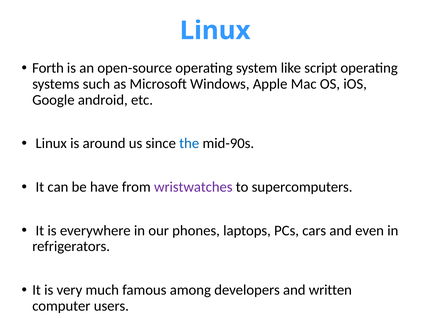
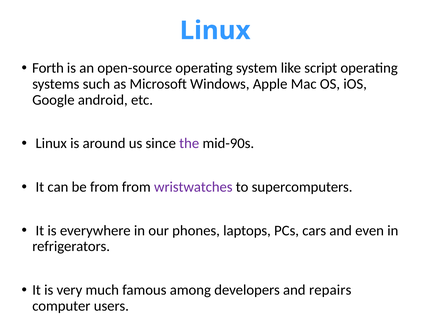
the colour: blue -> purple (189, 143)
be have: have -> from (104, 187)
written: written -> repairs (330, 290)
